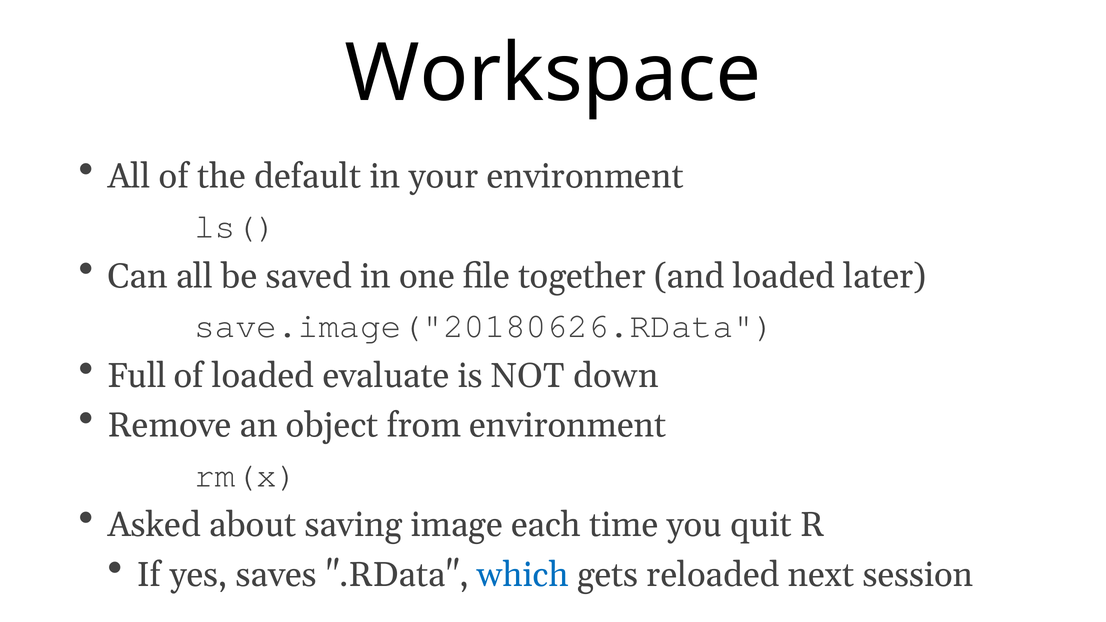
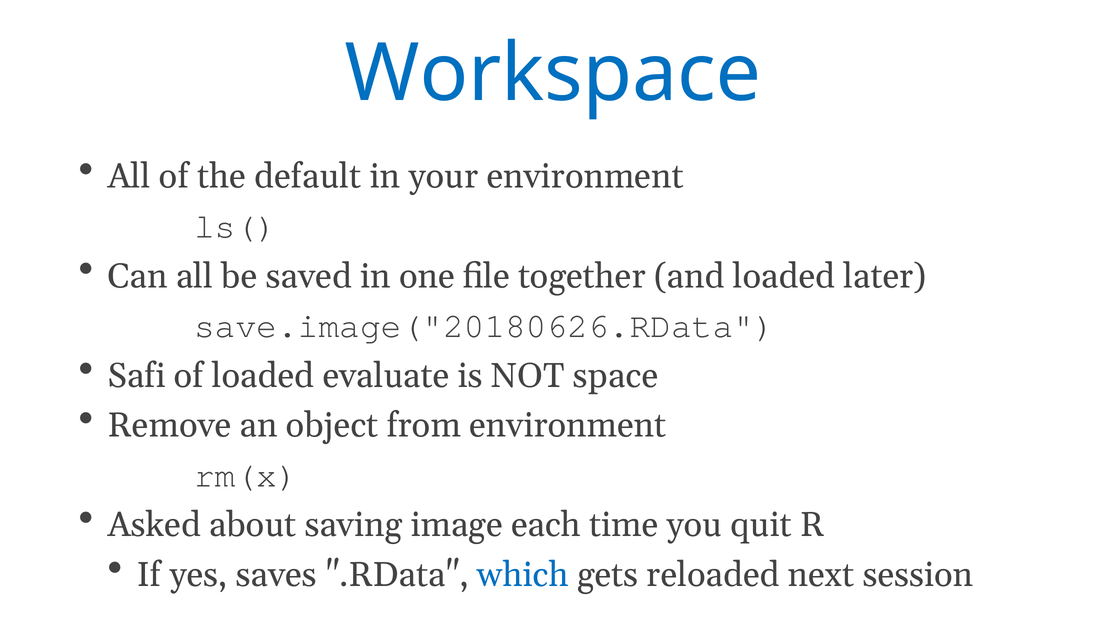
Workspace colour: black -> blue (553, 74)
Full: Full -> Safi (137, 376)
down: down -> space (616, 376)
